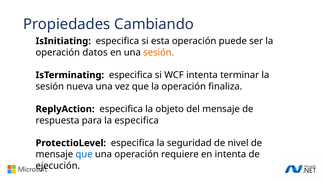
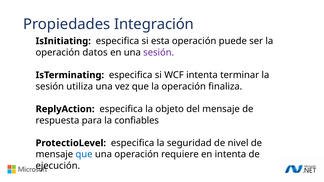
Cambiando: Cambiando -> Integración (154, 24)
sesión colour: orange -> purple (159, 52)
nueva: nueva -> utiliza (80, 87)
la especifica: especifica -> confiables (137, 121)
